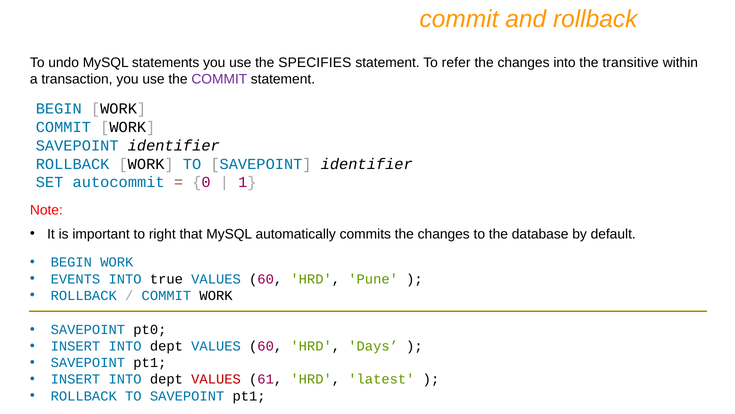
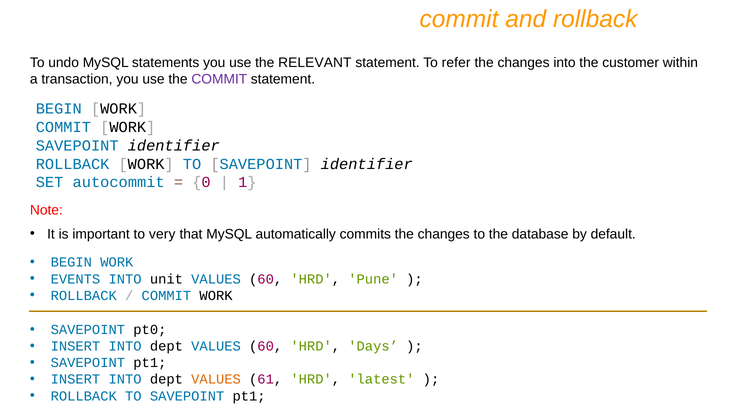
SPECIFIES: SPECIFIES -> RELEVANT (315, 62)
transitive: transitive -> customer (631, 62)
right: right -> very (162, 234)
true: true -> unit (166, 279)
VALUES colour: red -> orange (216, 379)
